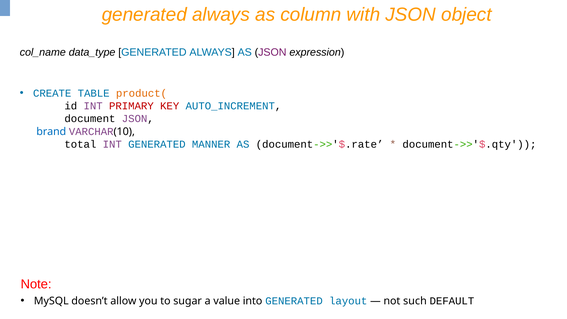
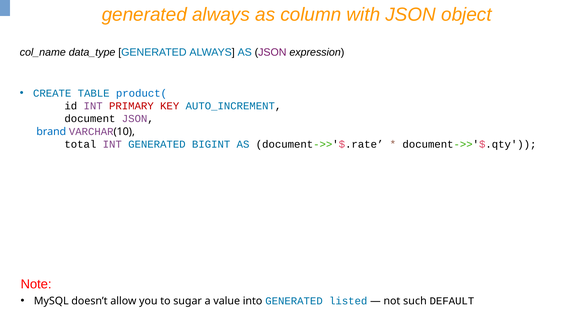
product( colour: orange -> blue (142, 93)
MANNER: MANNER -> BIGINT (211, 144)
layout: layout -> listed (348, 301)
